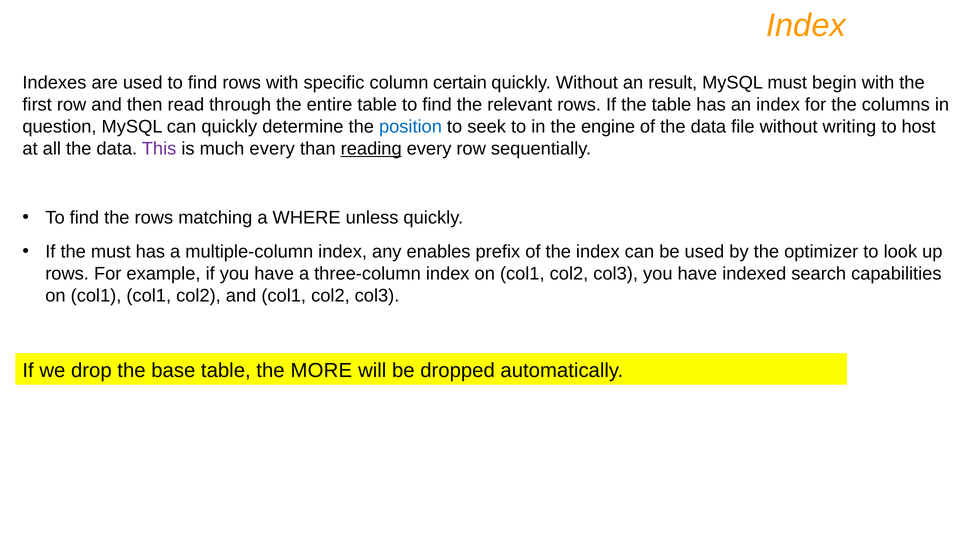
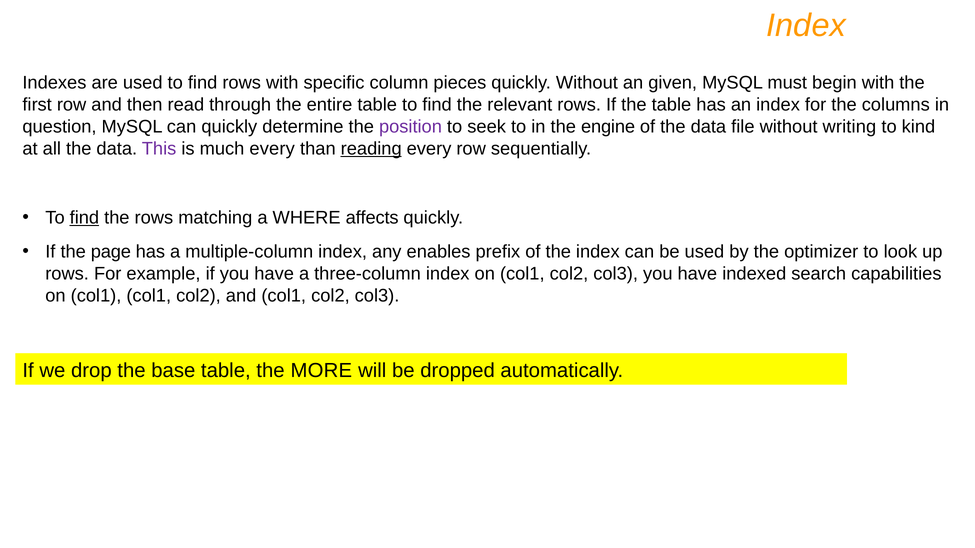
certain: certain -> pieces (460, 83)
result: result -> given (673, 83)
position colour: blue -> purple (410, 127)
host: host -> kind (918, 127)
find underline: none -> present (84, 218)
unless: unless -> affects (372, 218)
the must: must -> page (111, 252)
